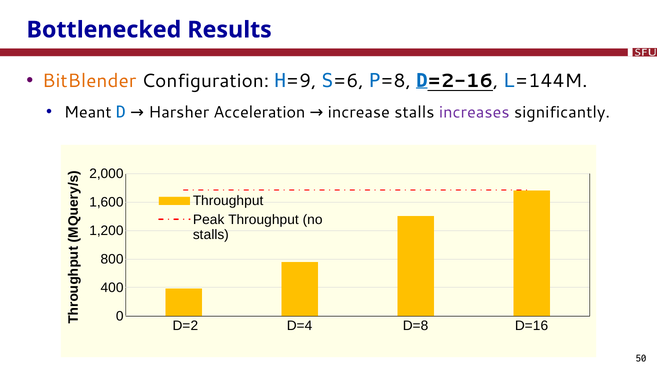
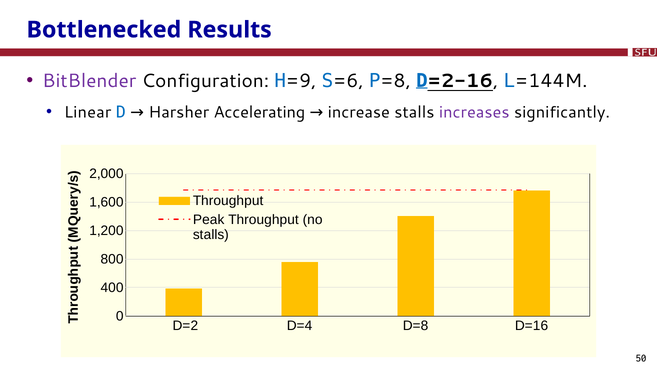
BitBlender colour: orange -> purple (89, 81)
Meant: Meant -> Linear (88, 113)
Acceleration: Acceleration -> Accelerating (259, 113)
